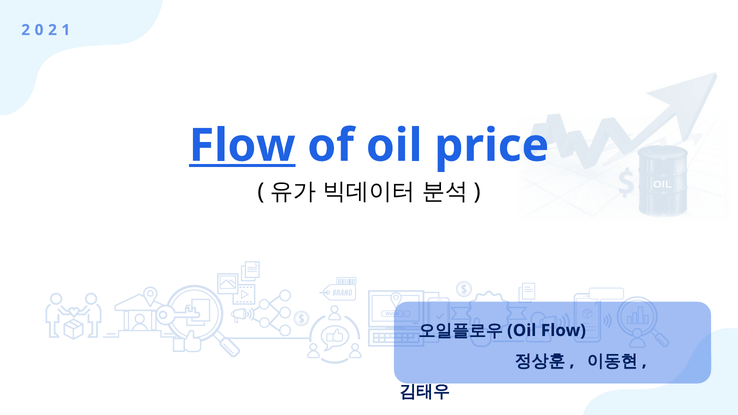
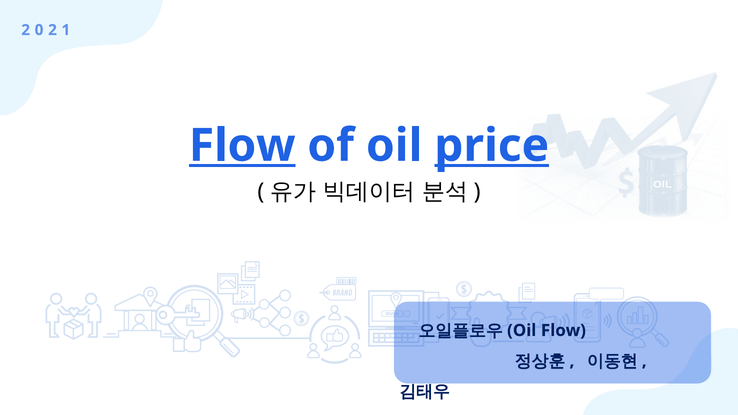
price underline: none -> present (492, 146)
